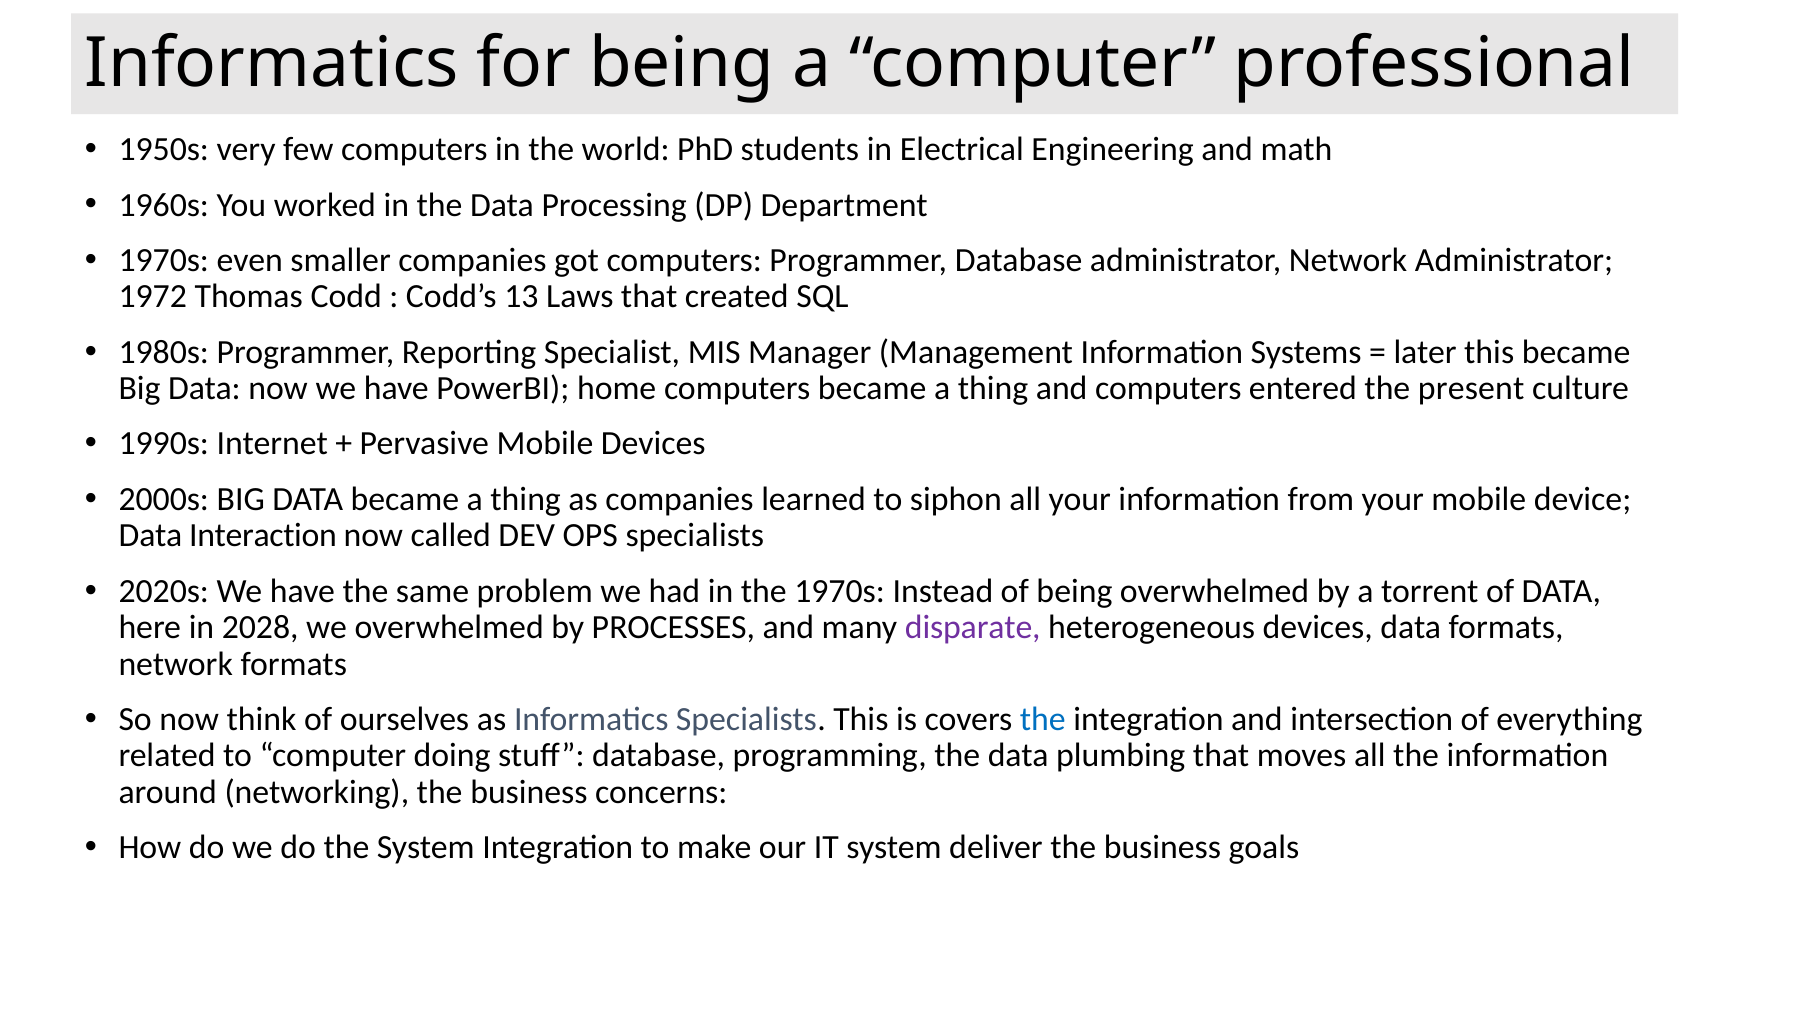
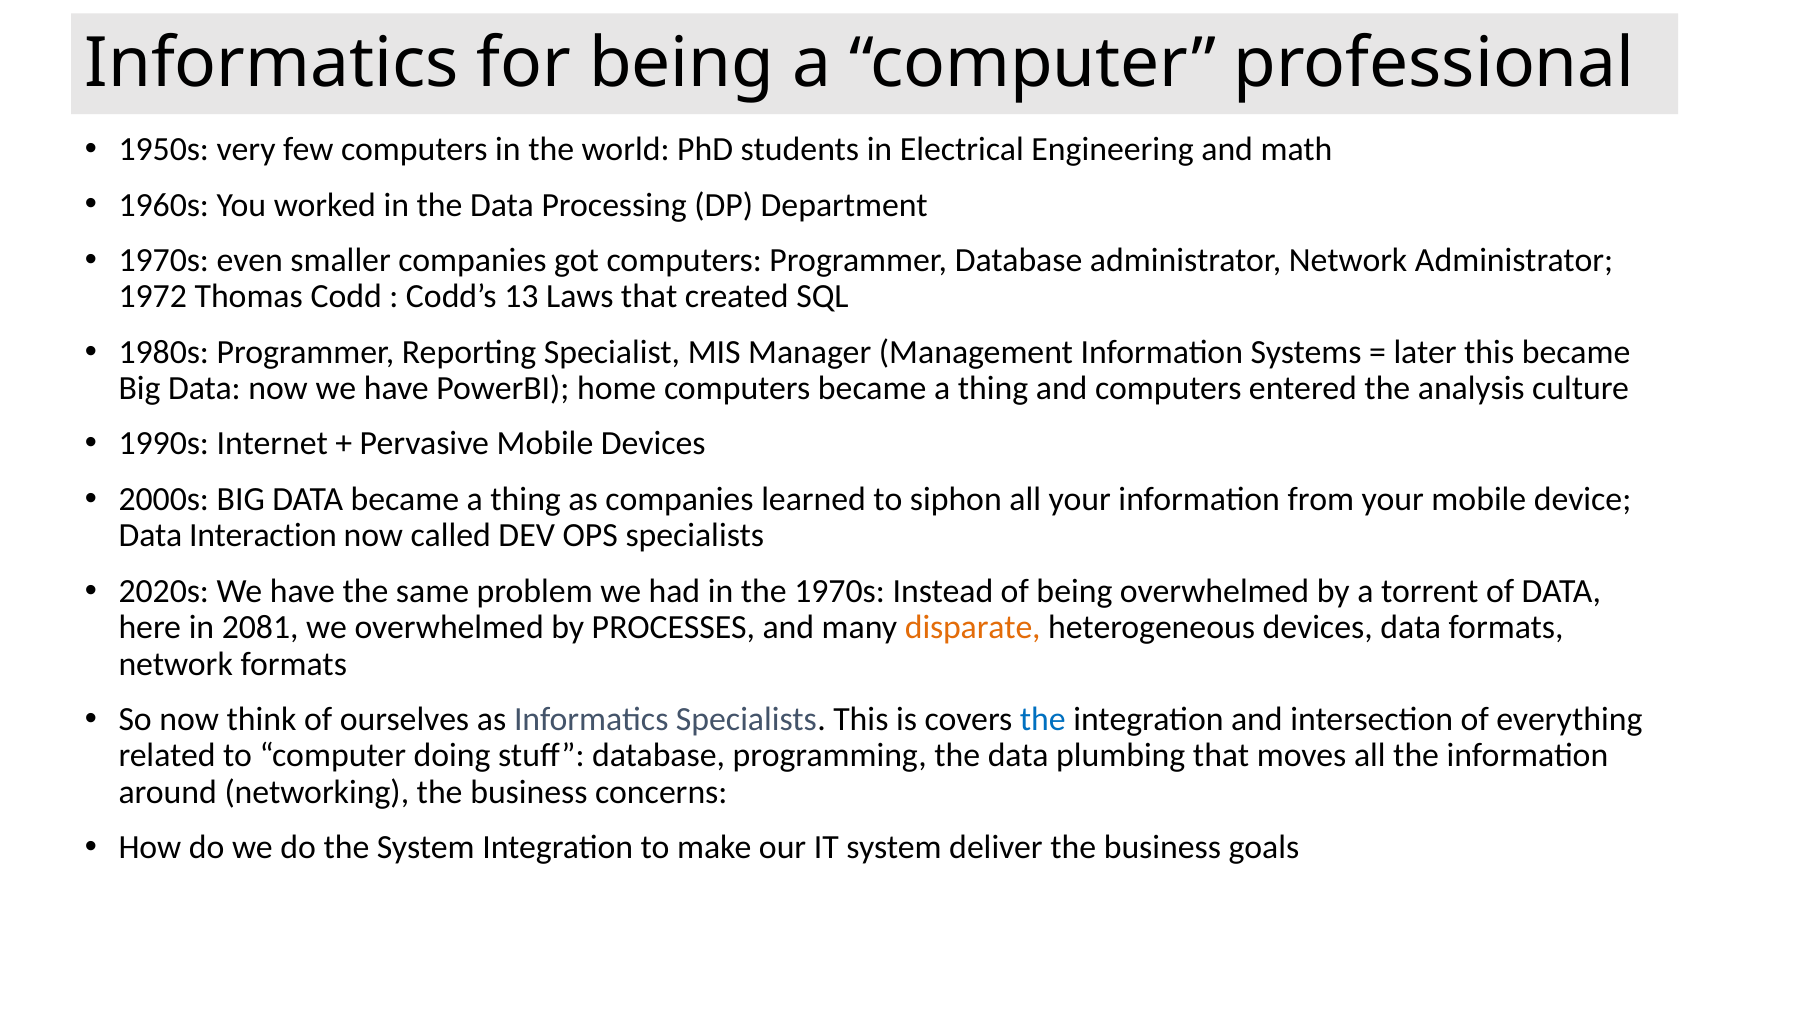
present: present -> analysis (1471, 388)
2028: 2028 -> 2081 (260, 627)
disparate colour: purple -> orange (973, 627)
